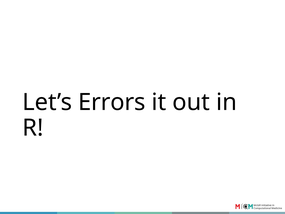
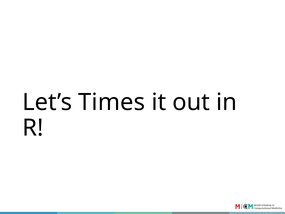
Errors: Errors -> Times (112, 102)
